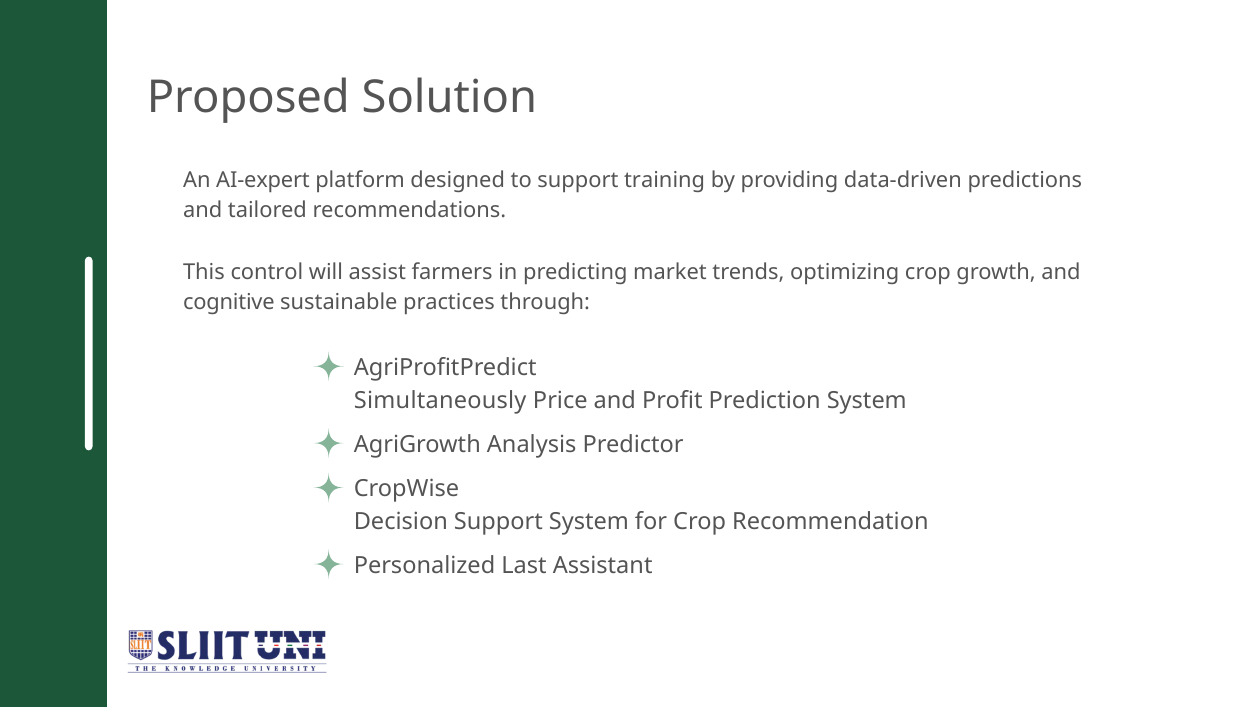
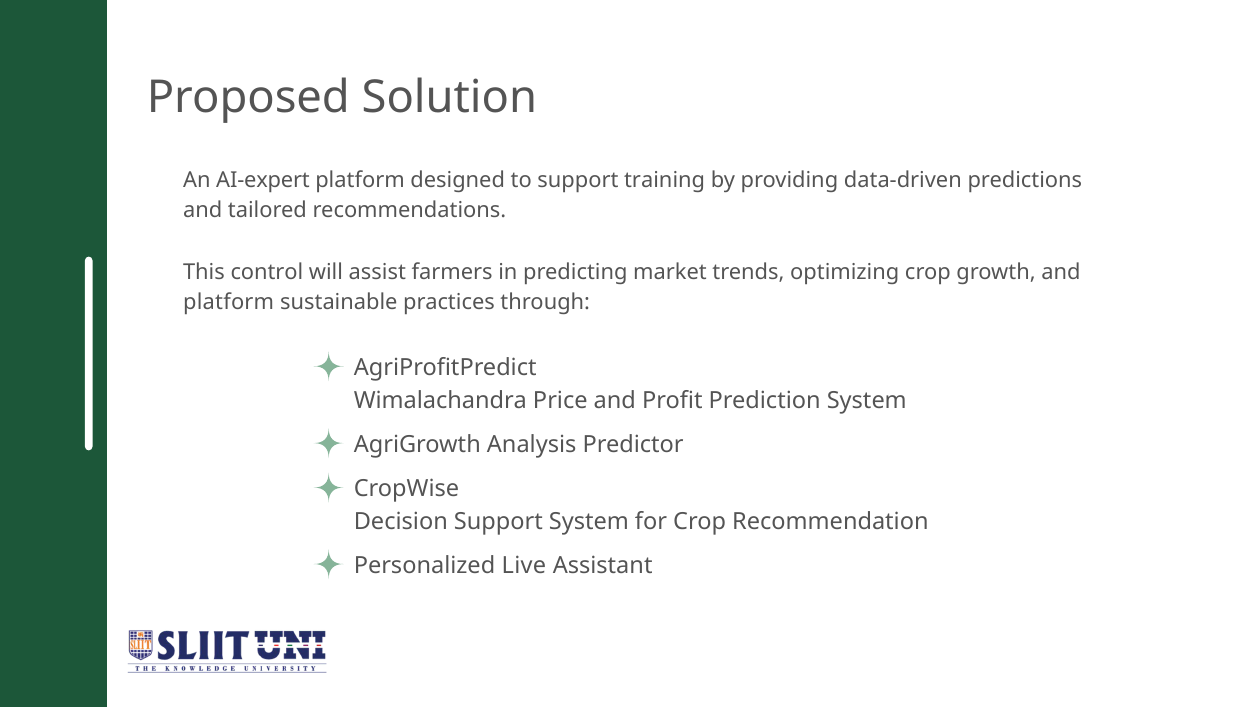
cognitive: cognitive -> platform (229, 302)
Simultaneously: Simultaneously -> Wimalachandra (440, 401)
Last: Last -> Live (524, 565)
